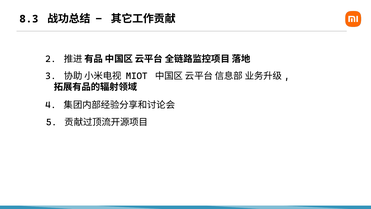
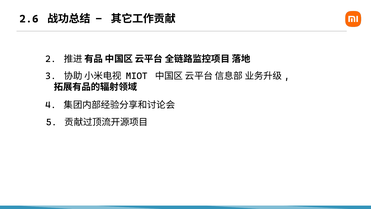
8.3: 8.3 -> 2.6 (29, 19)
